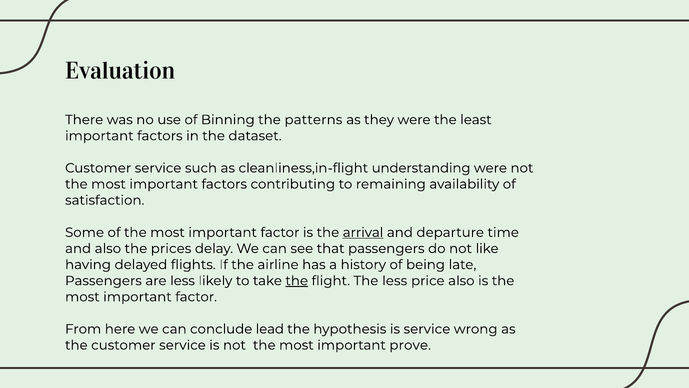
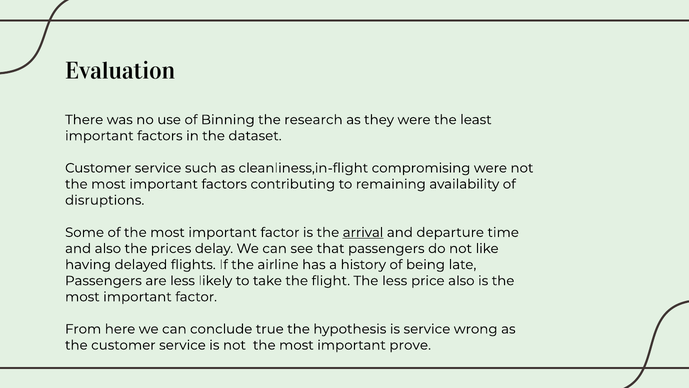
patterns: patterns -> research (313, 120)
understanding: understanding -> compromising (421, 168)
satisfaction: satisfaction -> disruptions (105, 200)
the underline: present -> none (297, 280)
lead: lead -> true (270, 329)
